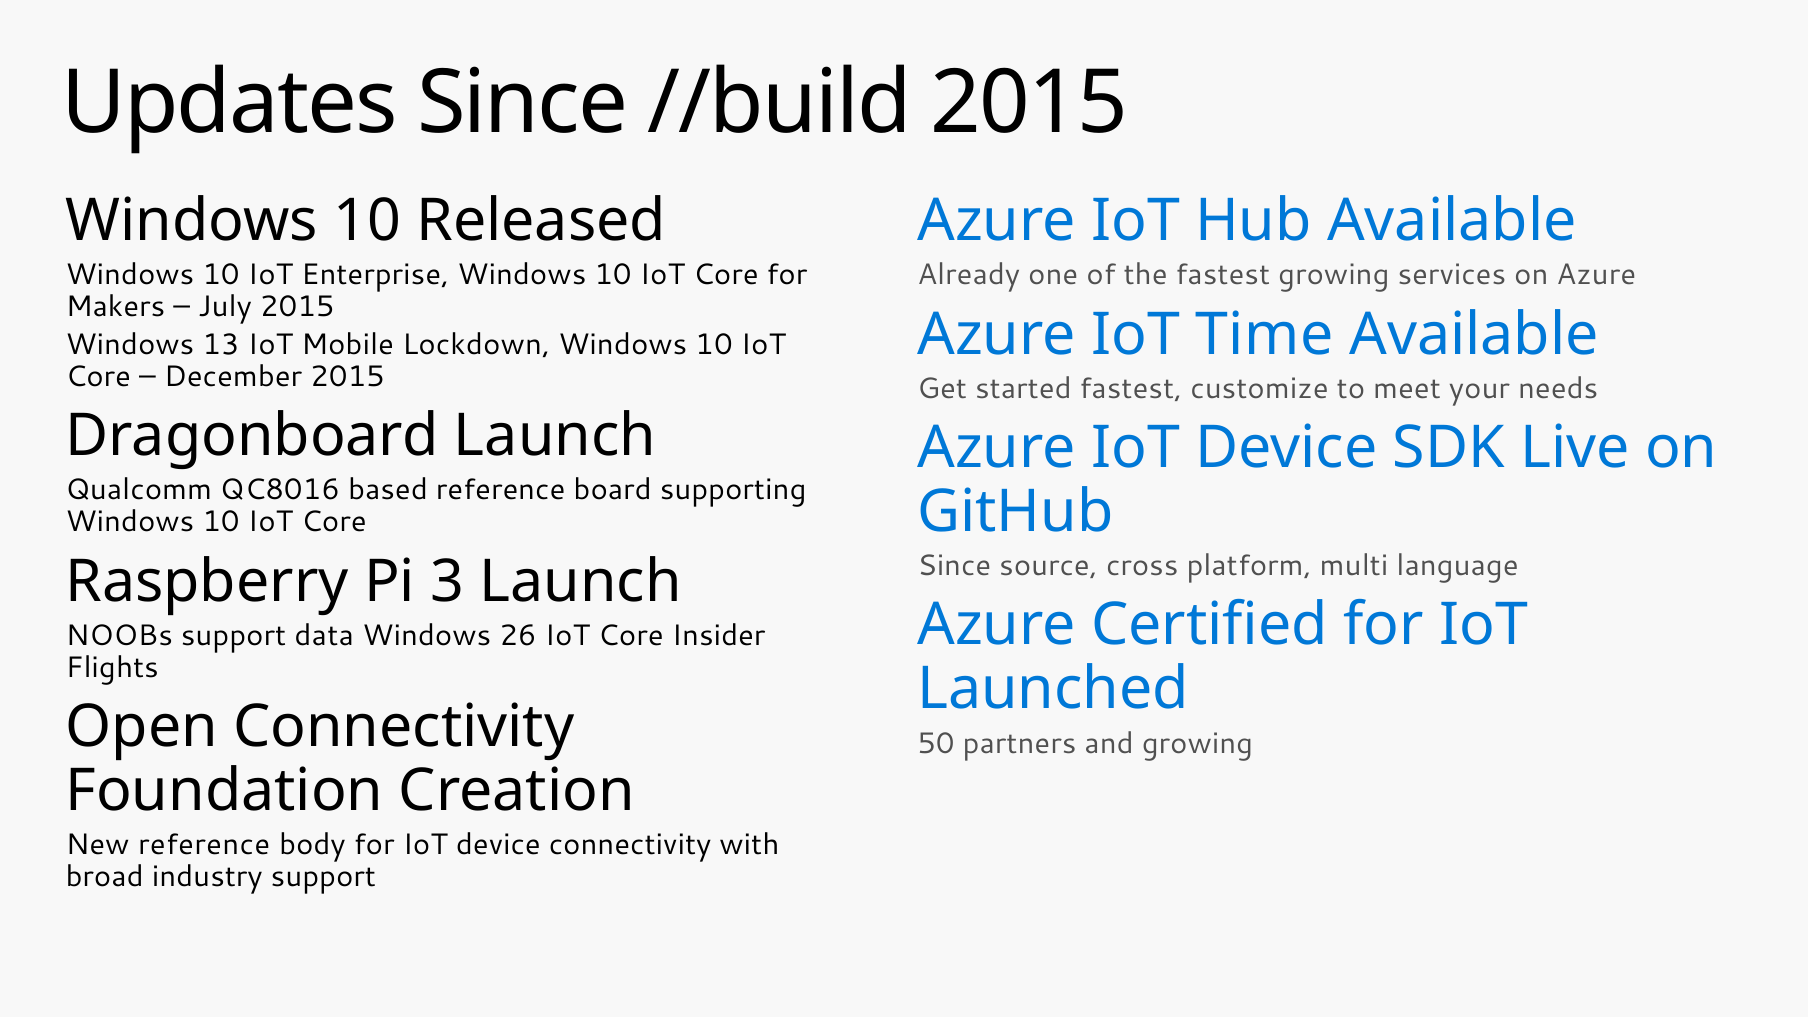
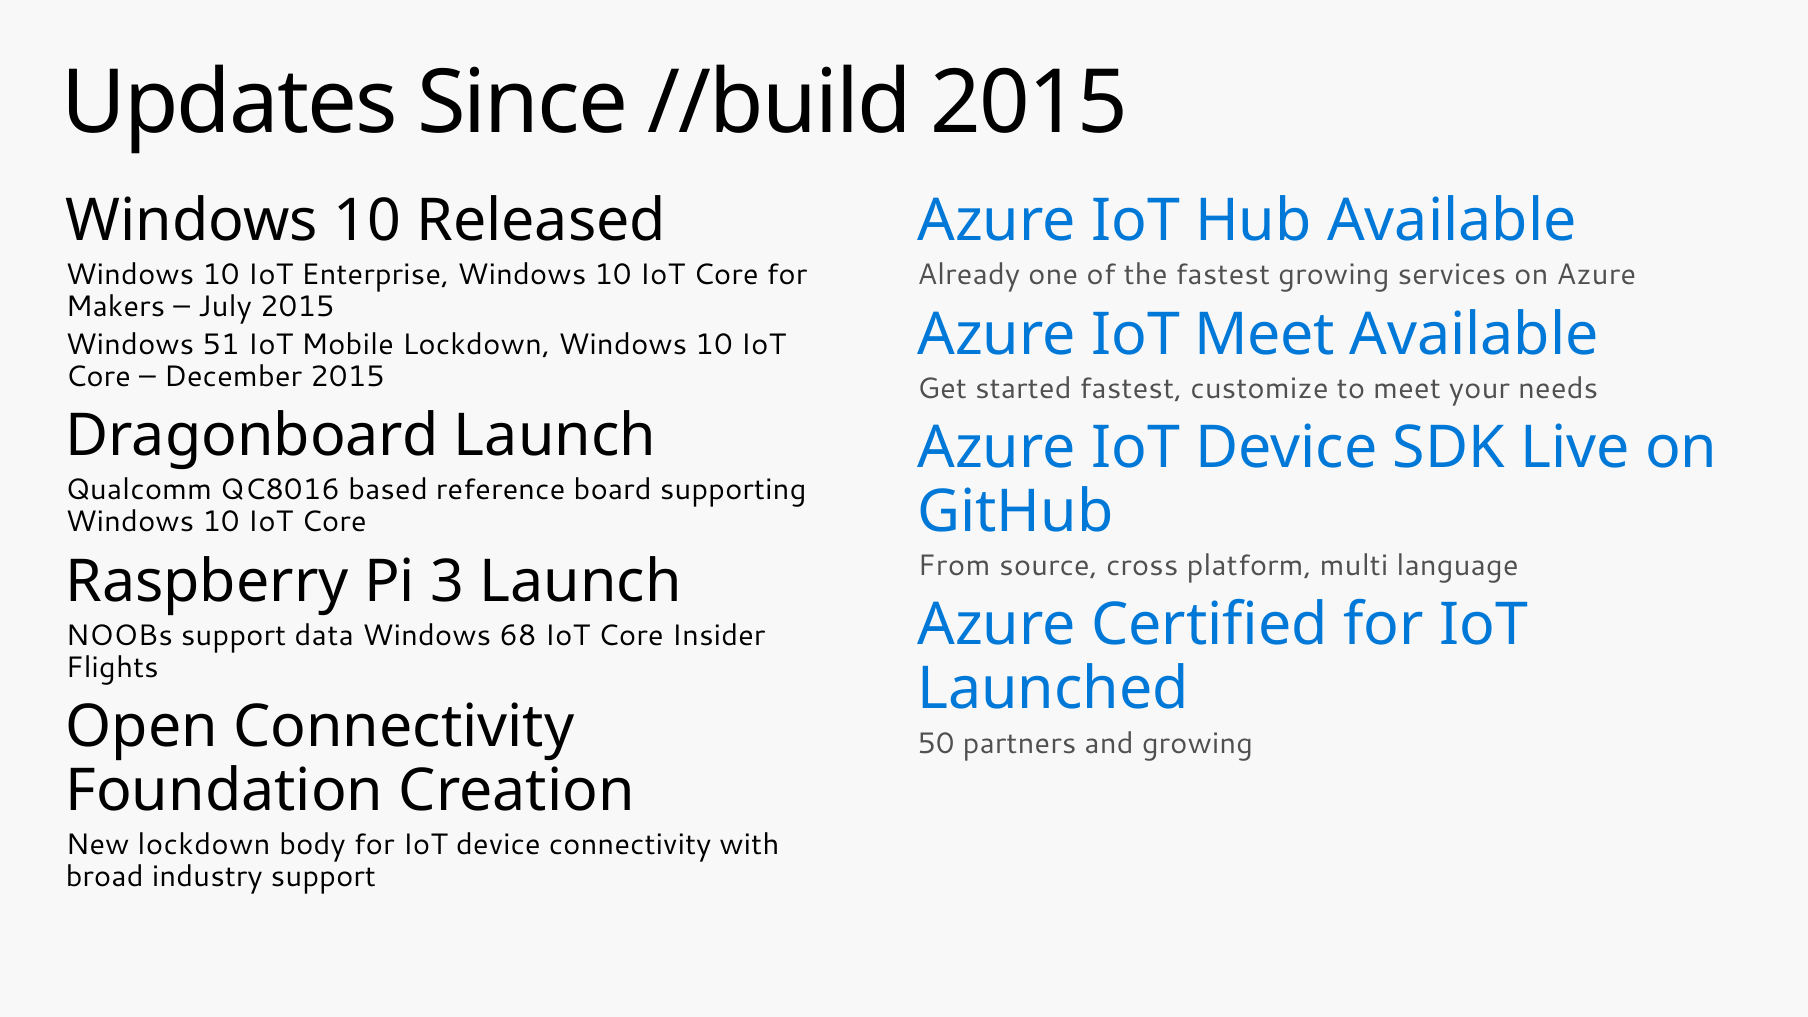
IoT Time: Time -> Meet (1265, 335)
13: 13 -> 51 (221, 345)
Since: Since -> From (954, 566)
26: 26 -> 68 (518, 635)
New reference: reference -> lockdown (204, 845)
